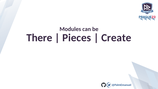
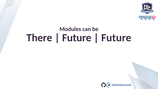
Pieces: Pieces -> Future (77, 38)
Create: Create -> Future (116, 38)
